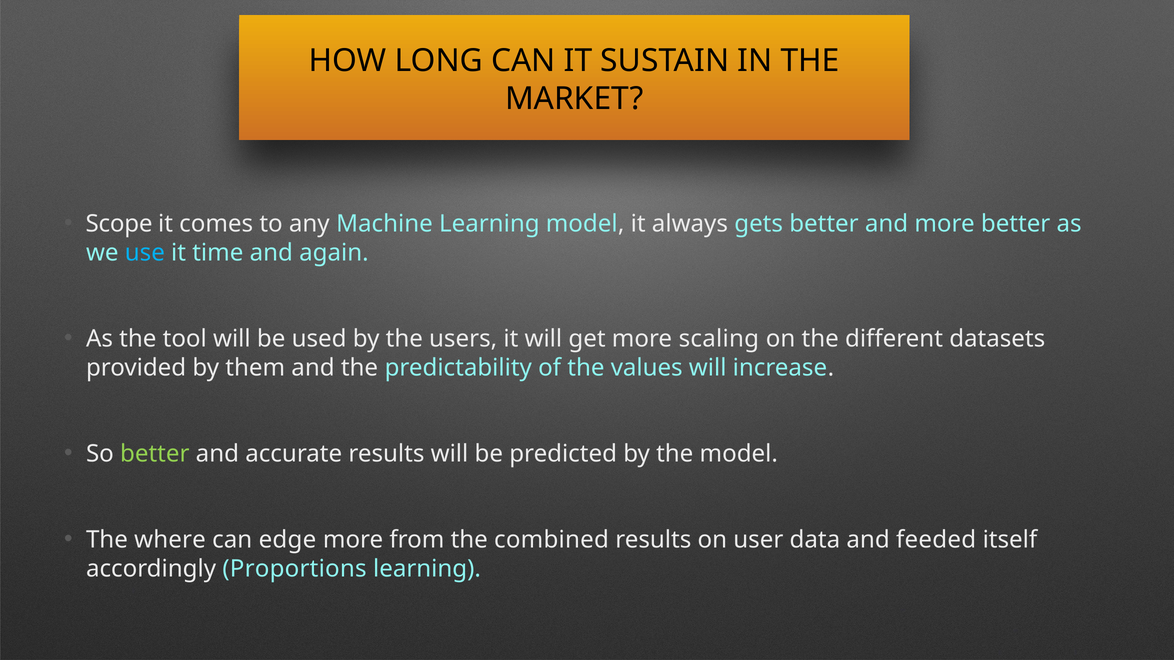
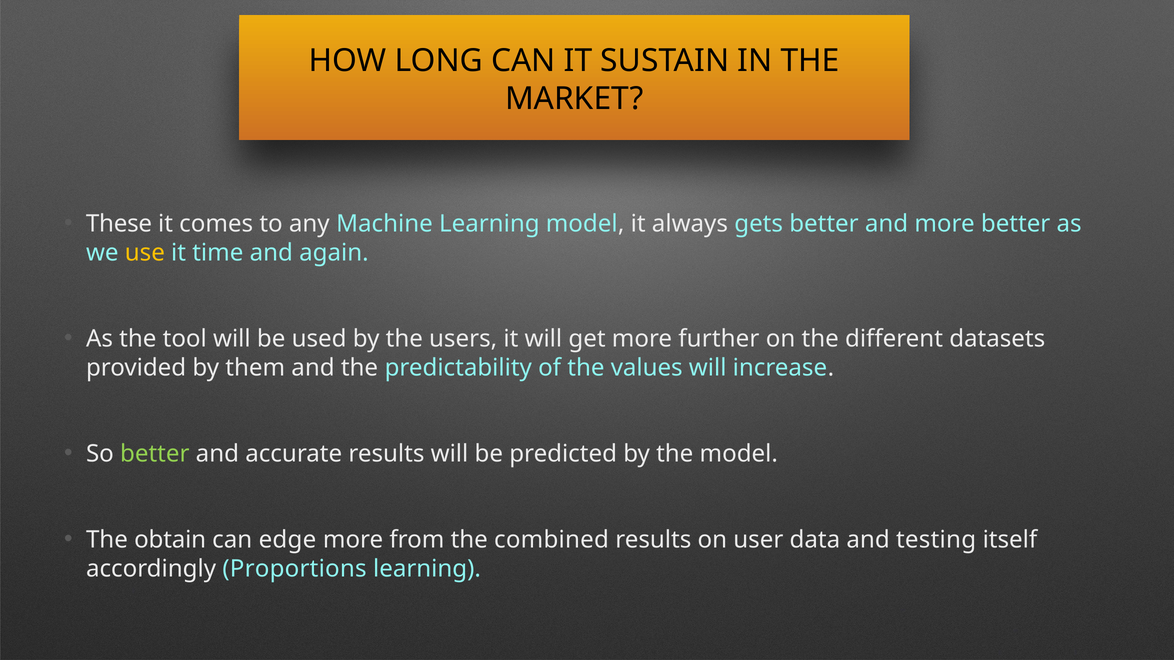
Scope: Scope -> These (119, 224)
use colour: light blue -> yellow (145, 253)
scaling: scaling -> further (719, 339)
where: where -> obtain (170, 540)
feeded: feeded -> testing (936, 540)
